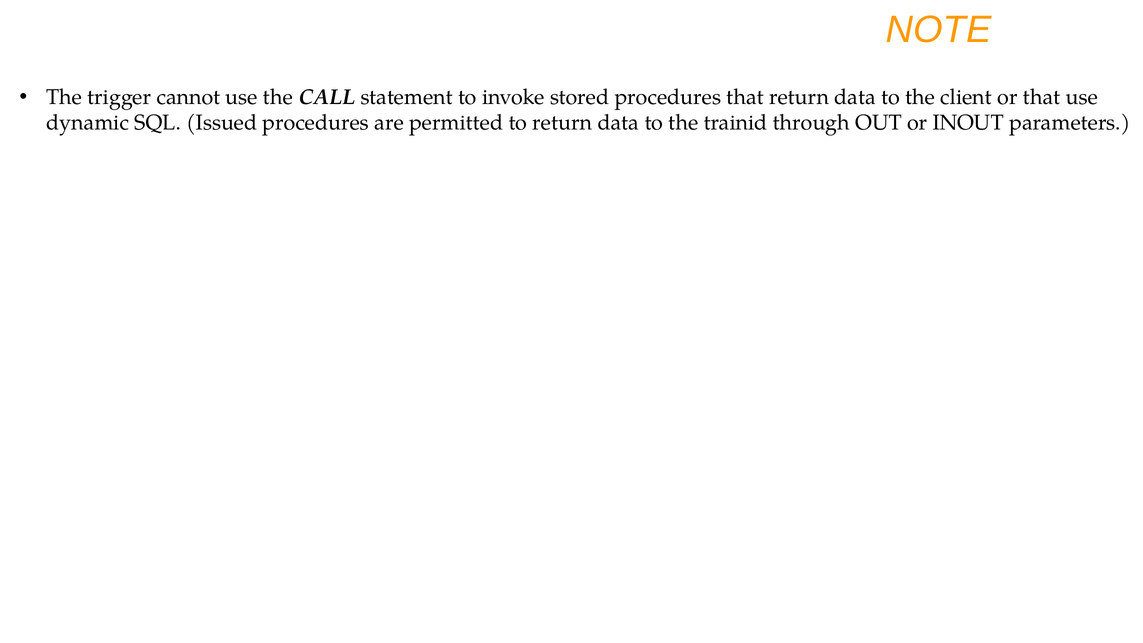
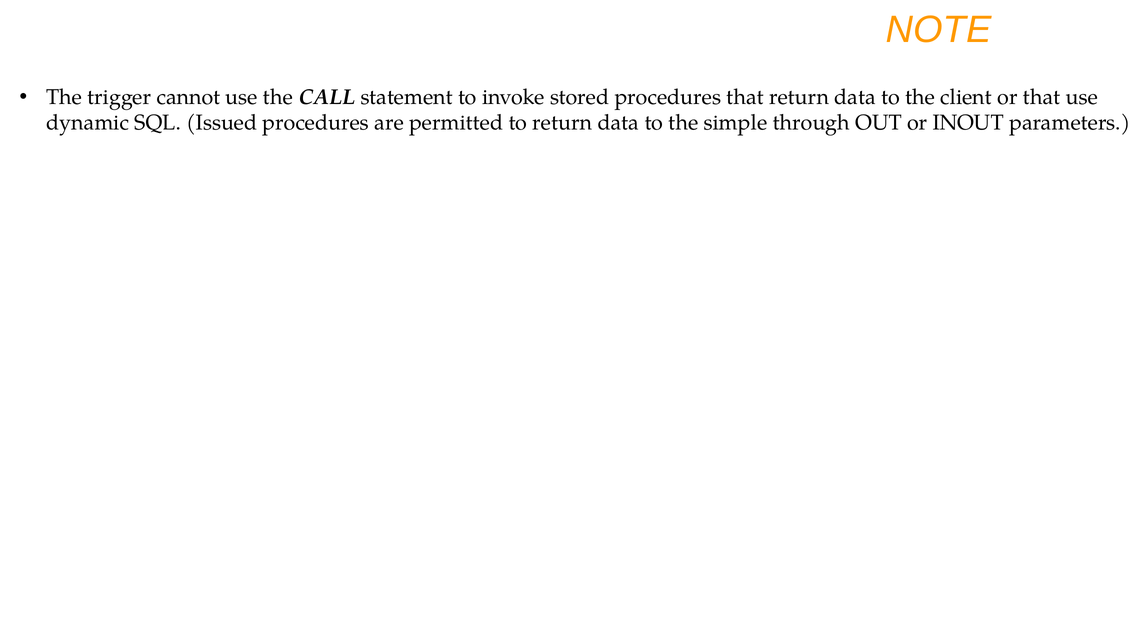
trainid: trainid -> simple (735, 123)
